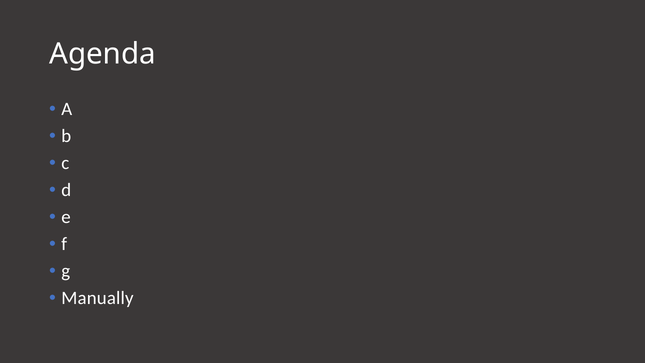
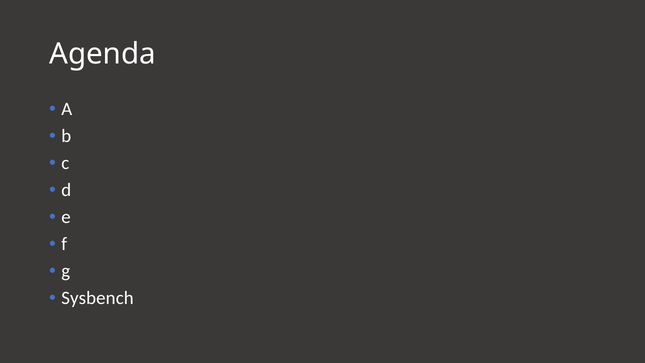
Manually: Manually -> Sysbench (97, 298)
